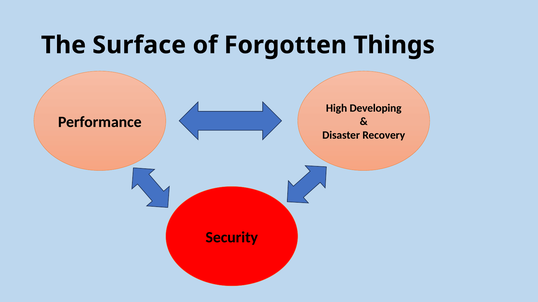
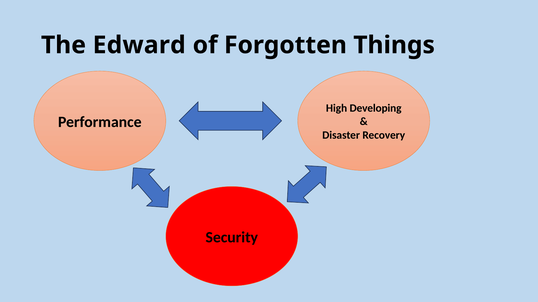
Surface: Surface -> Edward (139, 45)
